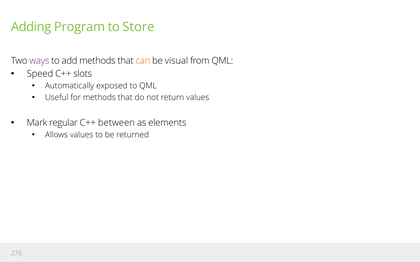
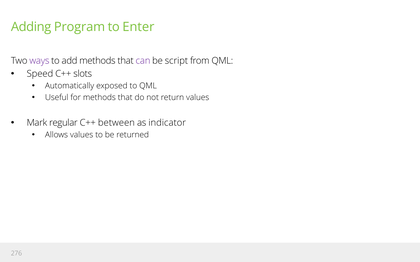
Store: Store -> Enter (138, 27)
can colour: orange -> purple (143, 61)
visual: visual -> script (176, 61)
elements: elements -> indicator (167, 123)
